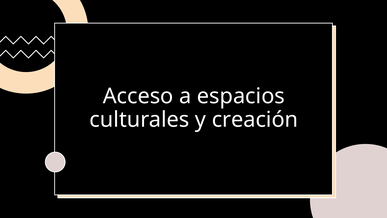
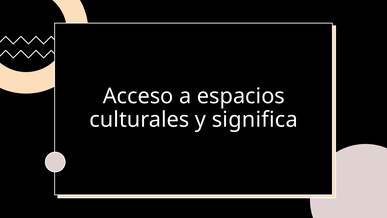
creación: creación -> significa (255, 120)
